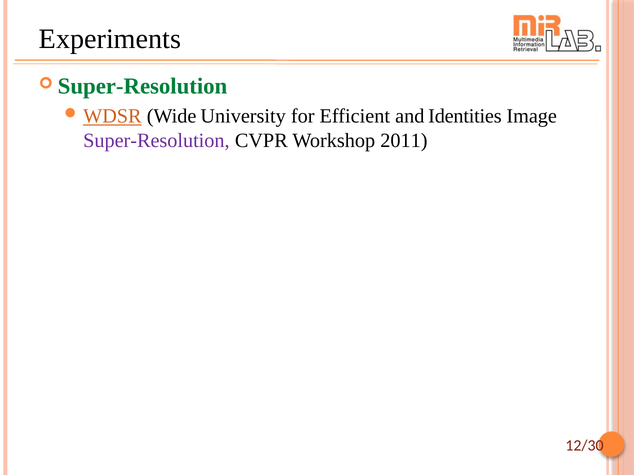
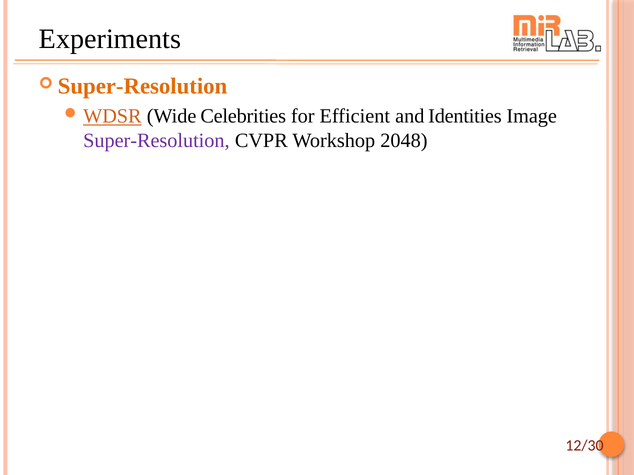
Super-Resolution colour: green -> orange (143, 87)
University: University -> Celebrities (243, 116)
2011: 2011 -> 2048 (404, 141)
